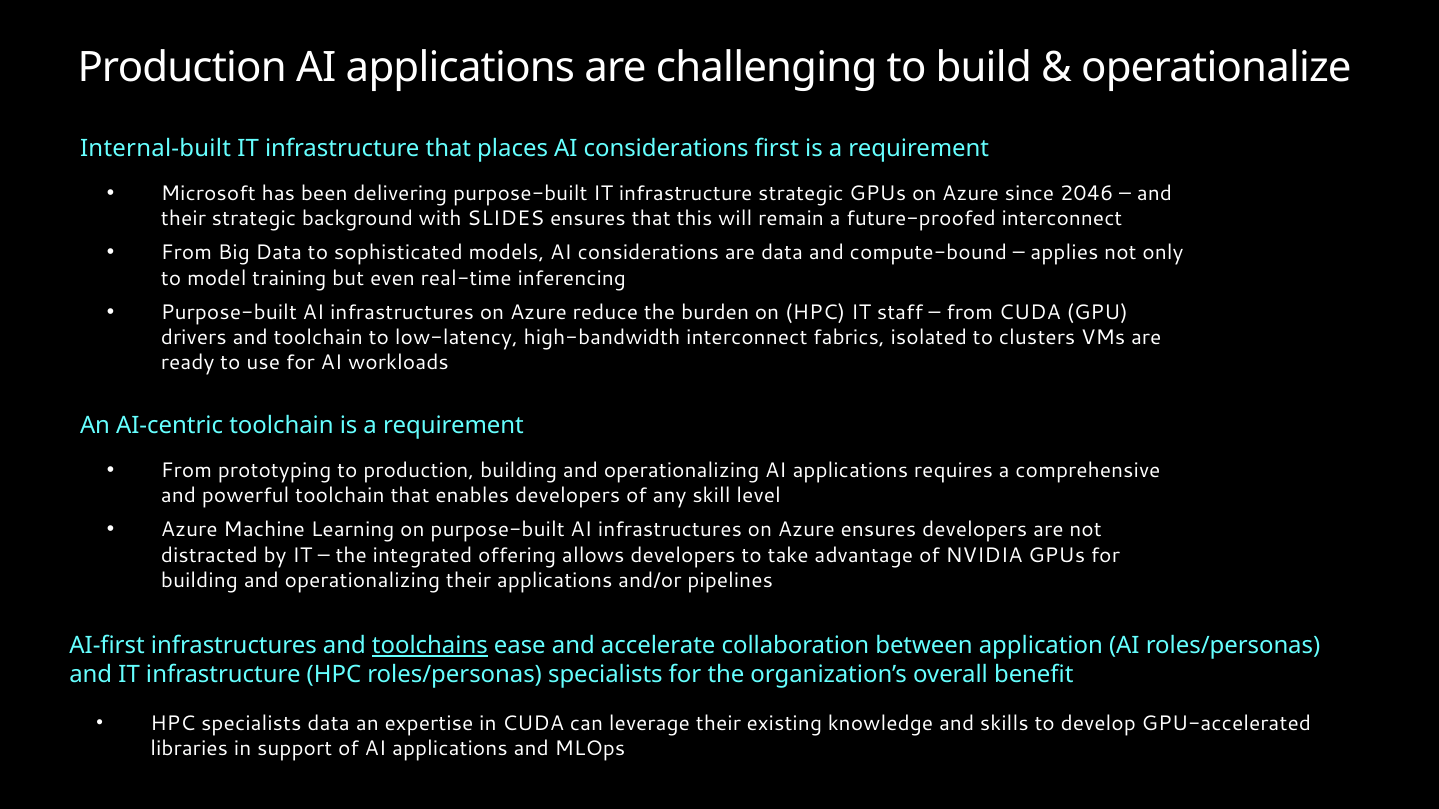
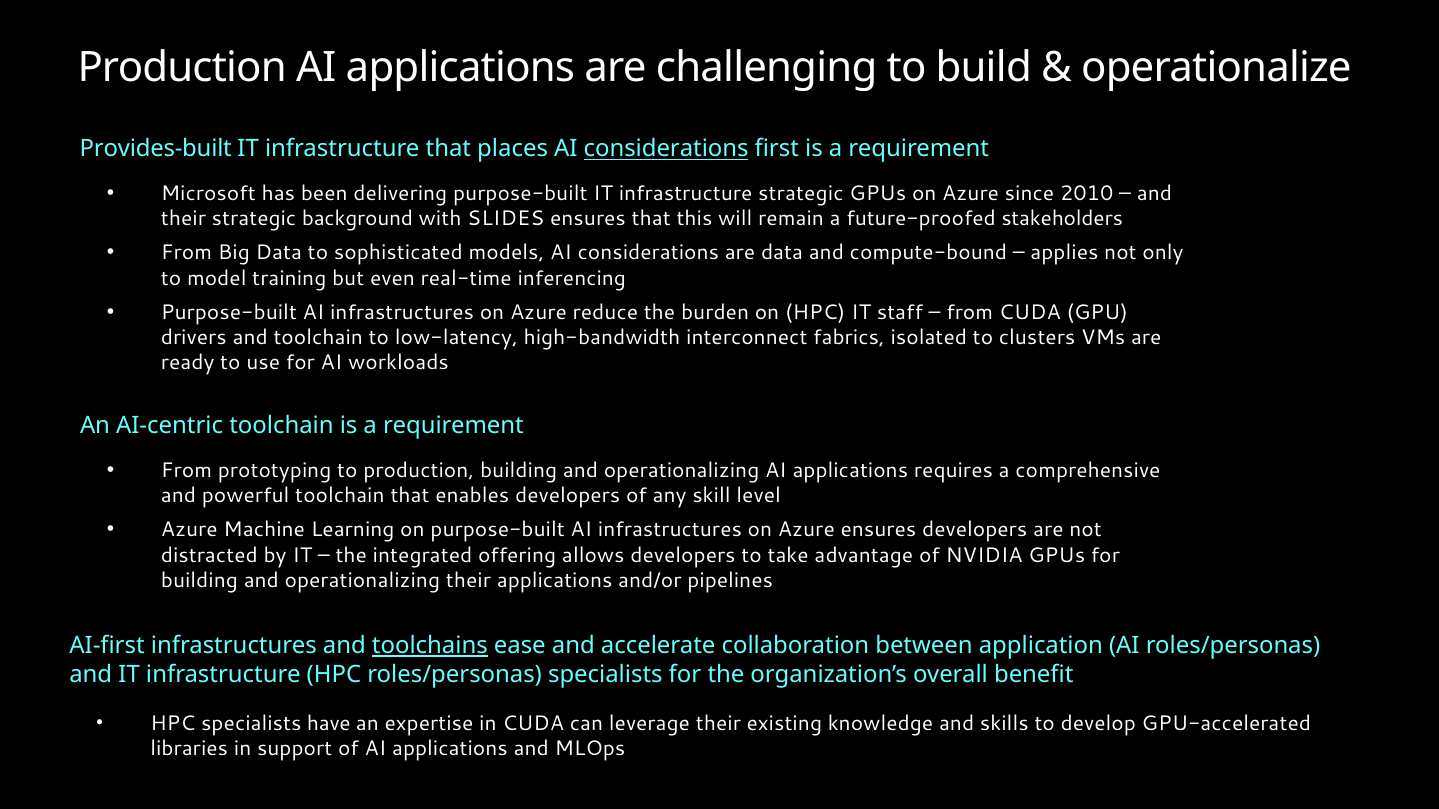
Internal-built: Internal-built -> Provides-built (156, 149)
considerations underline: none -> present (666, 149)
2046: 2046 -> 2010 (1087, 194)
future-proofed interconnect: interconnect -> stakeholders (1062, 219)
specialists data: data -> have (329, 724)
